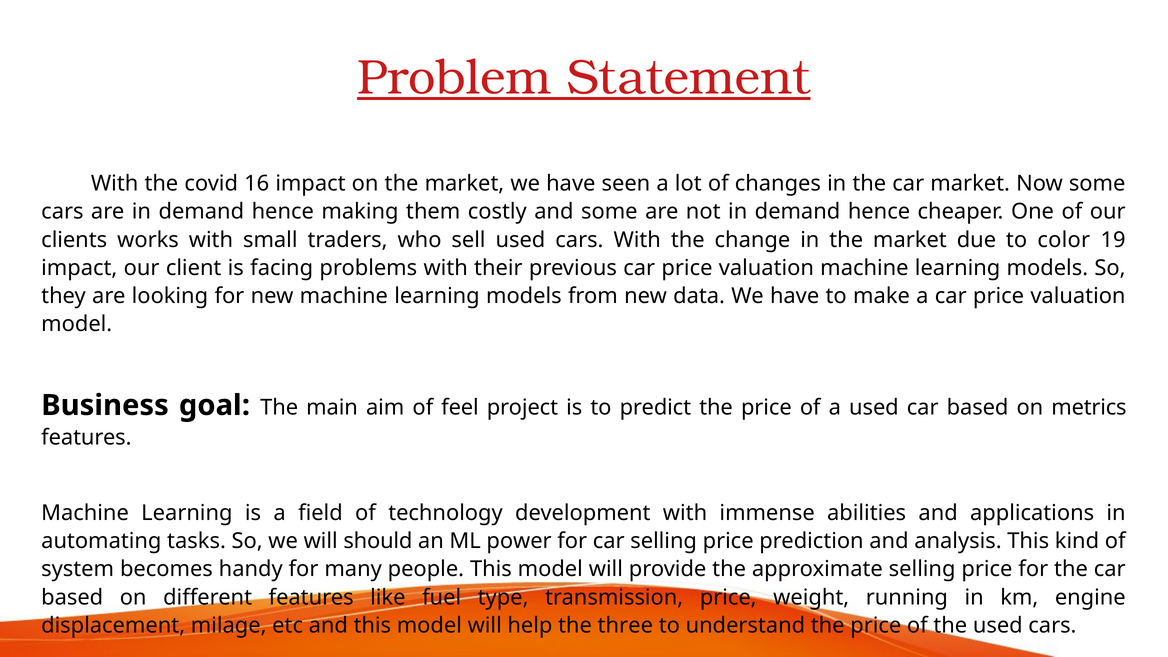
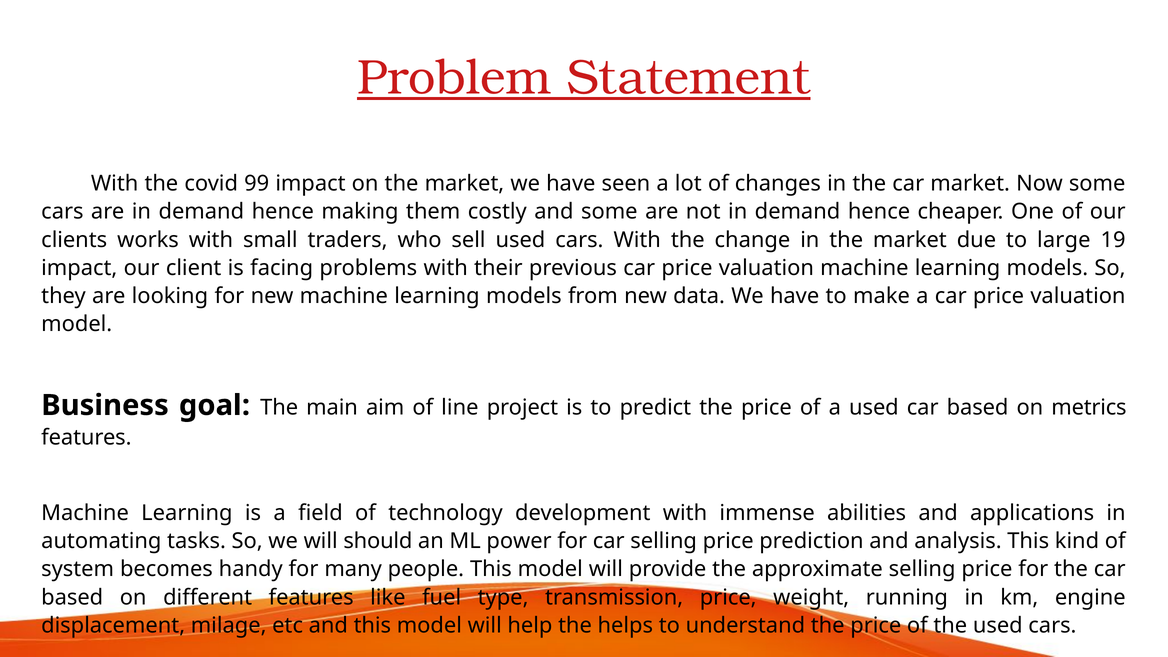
16: 16 -> 99 (257, 184)
color: color -> large (1064, 240)
feel: feel -> line (460, 408)
three: three -> helps (625, 625)
